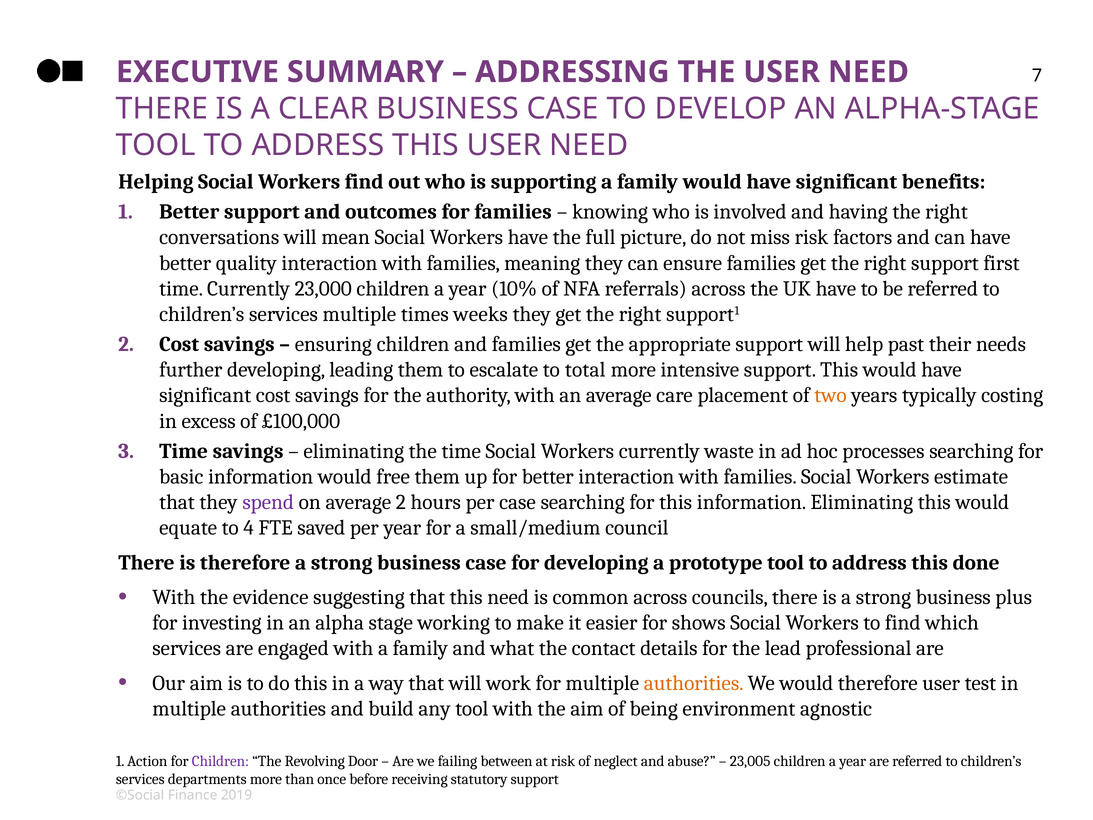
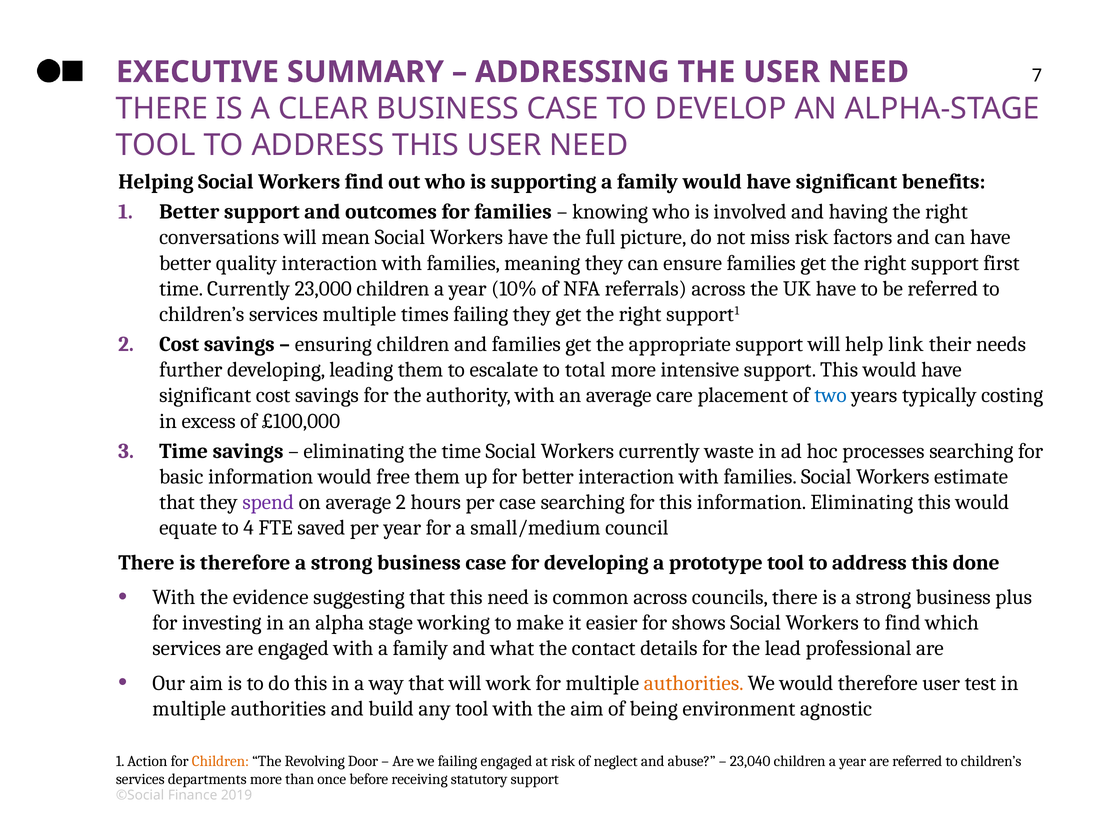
times weeks: weeks -> failing (481, 314)
past: past -> link (906, 344)
two colour: orange -> blue (830, 395)
Children colour: purple -> orange (220, 761)
failing between: between -> engaged (506, 761)
23,005: 23,005 -> 23,040 (750, 761)
